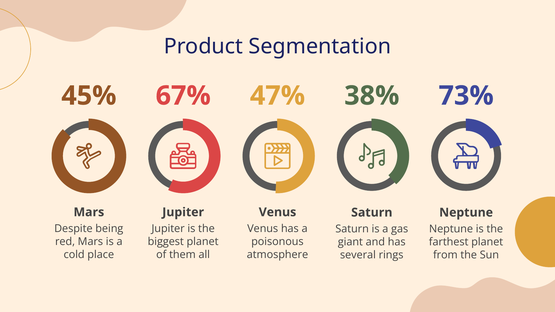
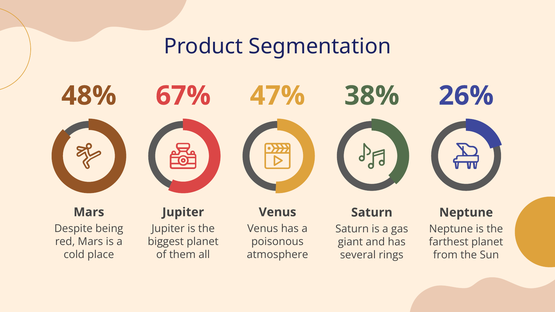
45%: 45% -> 48% (89, 96)
73%: 73% -> 26% (466, 96)
